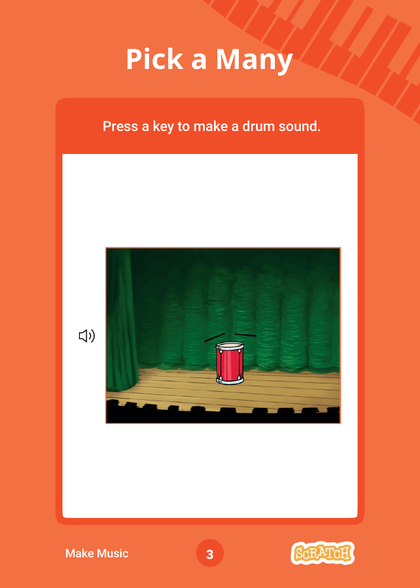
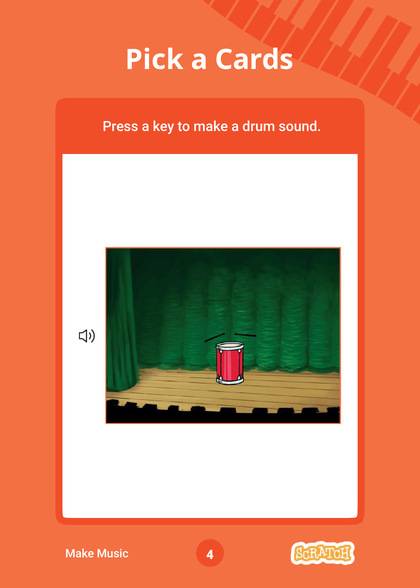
Many: Many -> Cards (254, 60)
3: 3 -> 4 (210, 555)
